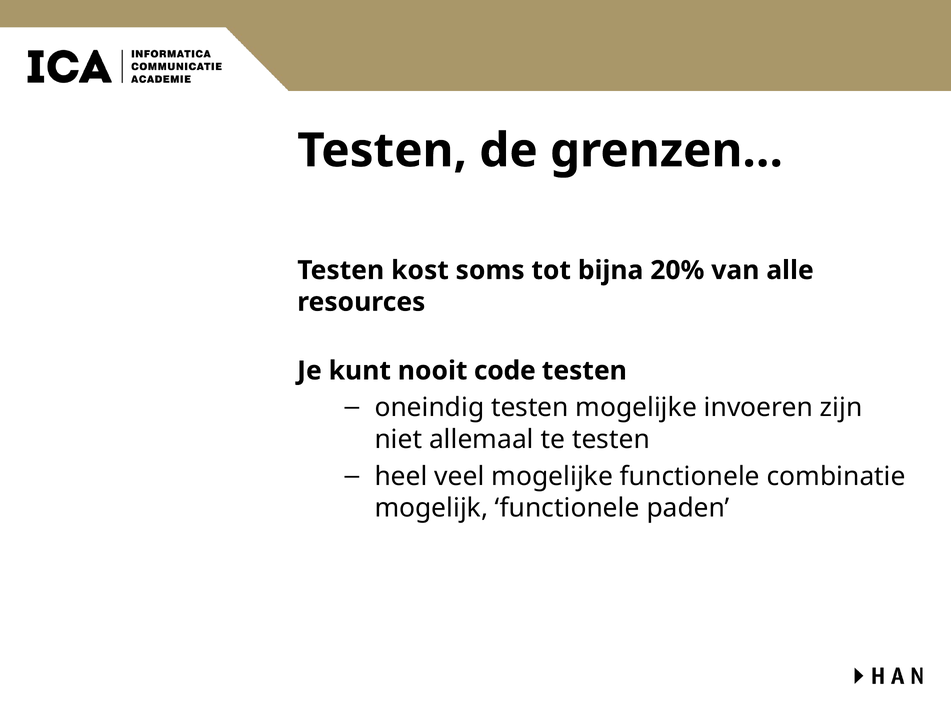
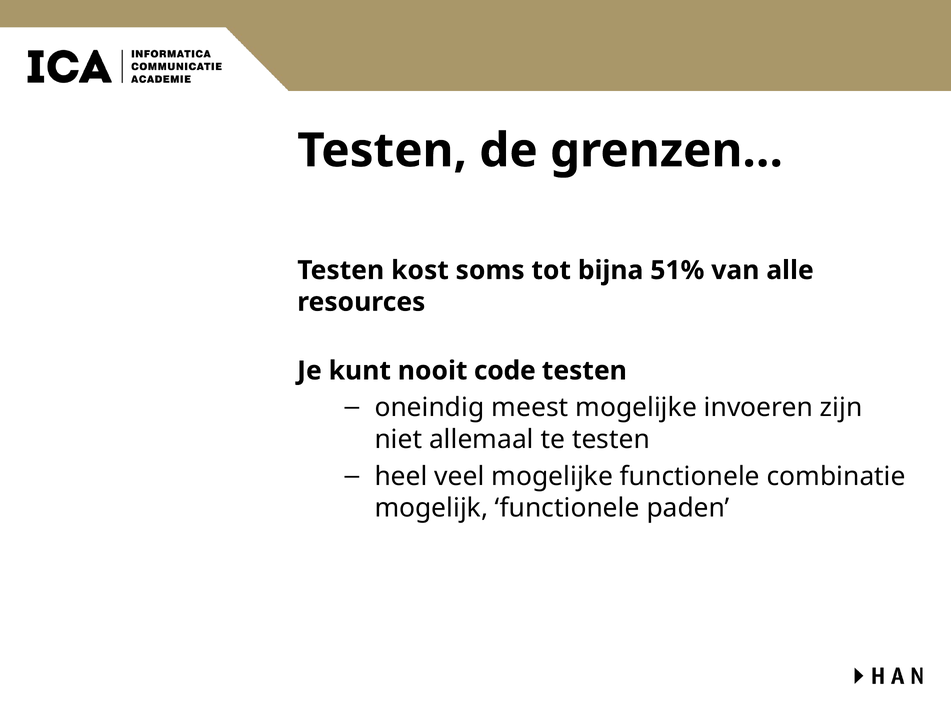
20%: 20% -> 51% (677, 270)
oneindig testen: testen -> meest (530, 408)
